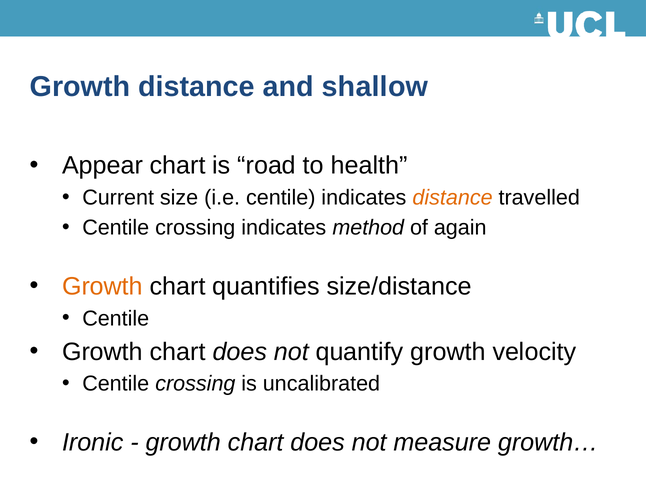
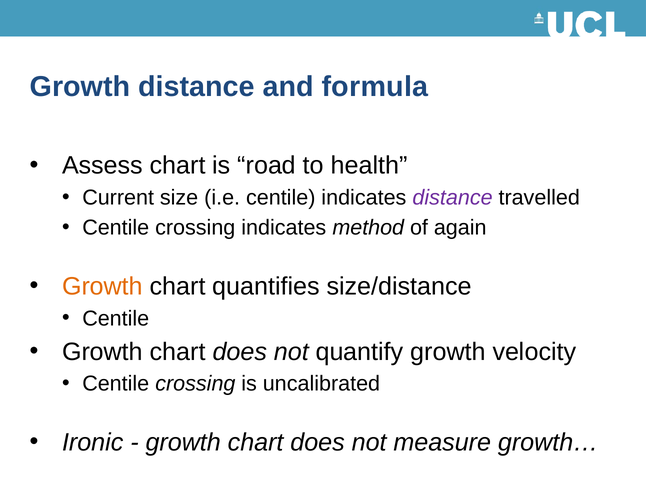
shallow: shallow -> formula (375, 87)
Appear: Appear -> Assess (102, 165)
distance colour: orange -> purple (453, 197)
